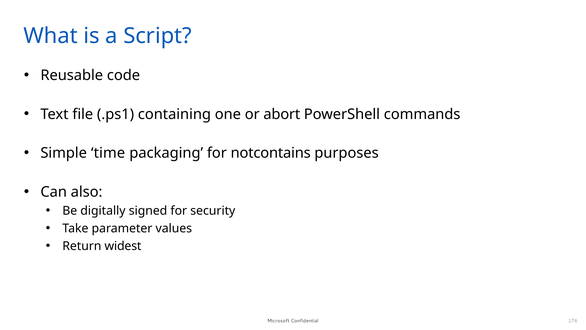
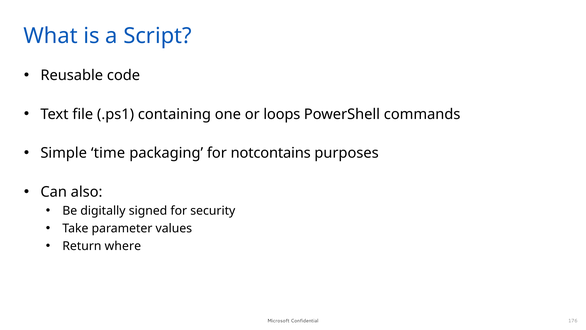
abort: abort -> loops (282, 114)
widest: widest -> where (123, 246)
